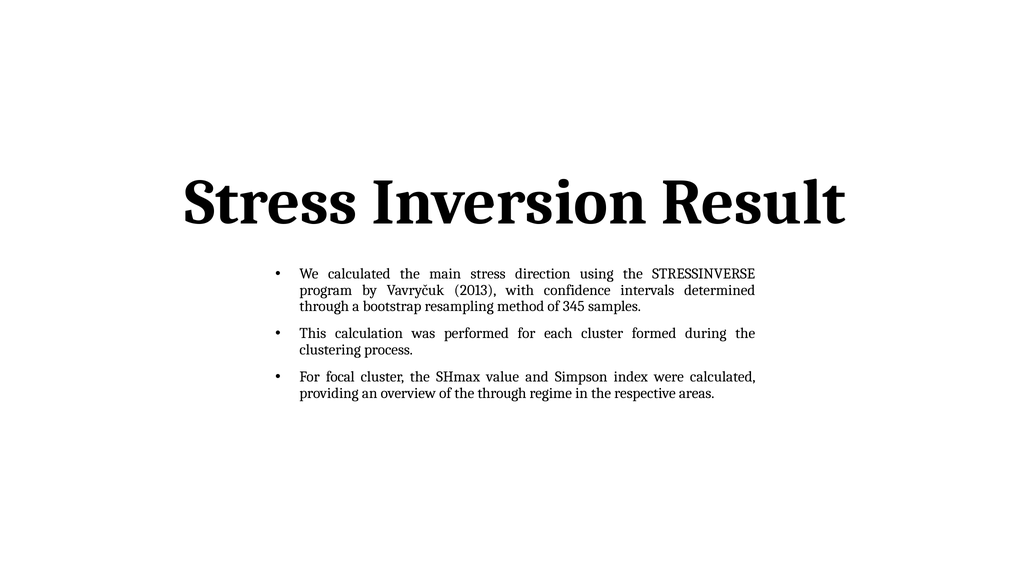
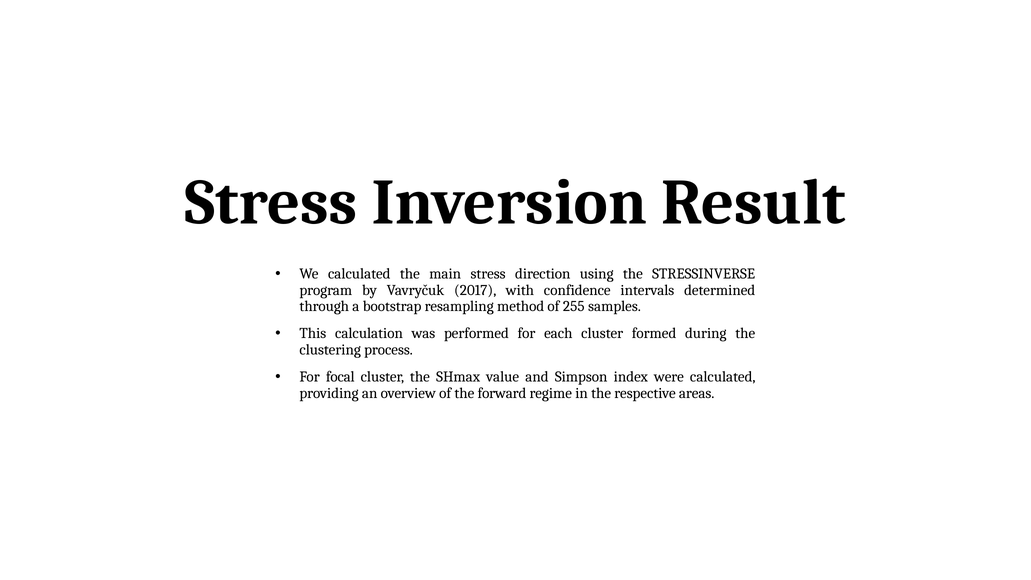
2013: 2013 -> 2017 (475, 290)
345: 345 -> 255 (574, 306)
the through: through -> forward (502, 393)
